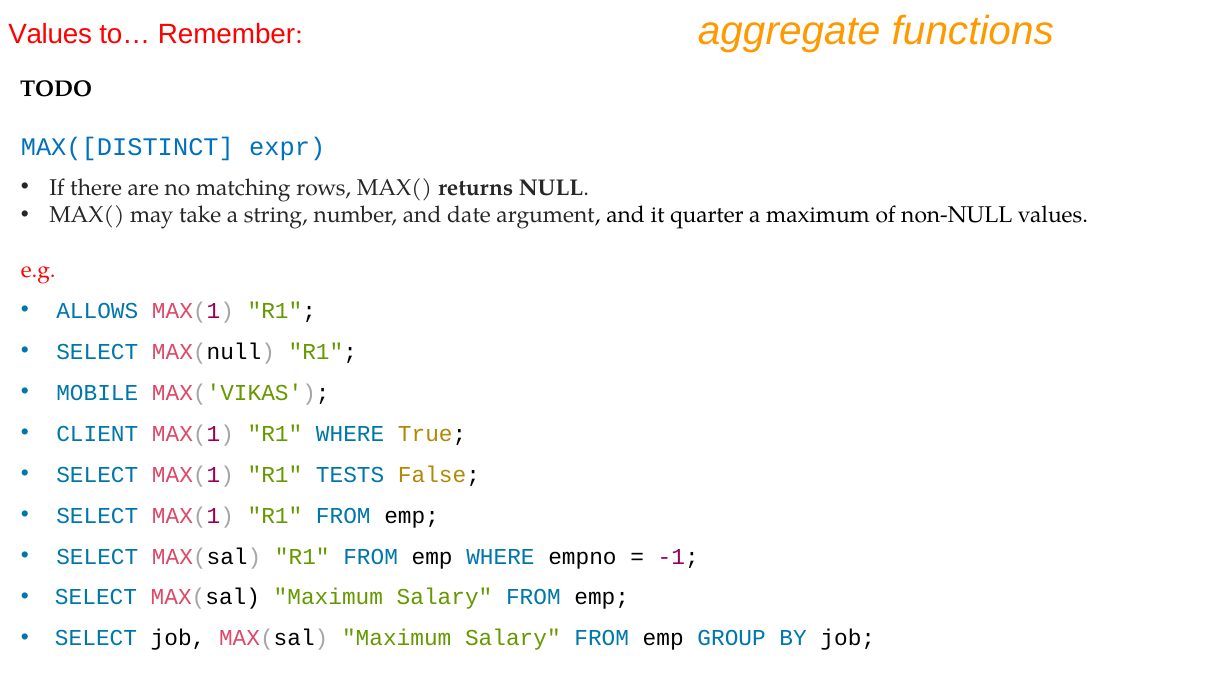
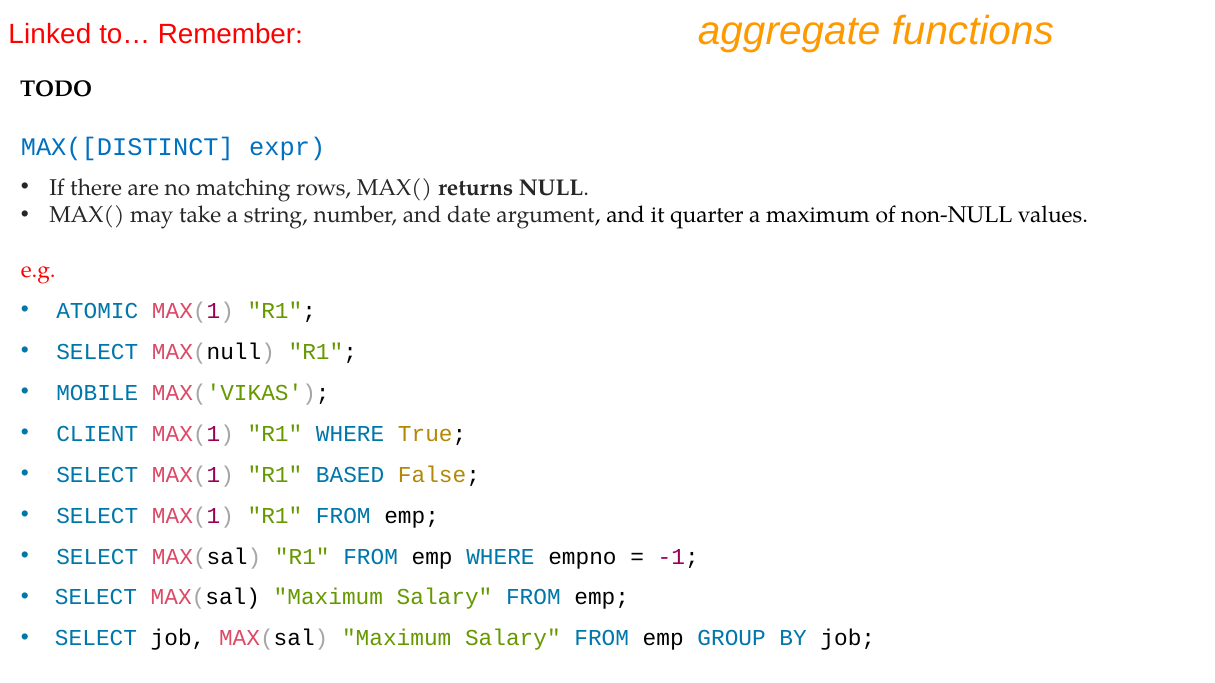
Values: Values -> Linked (50, 35)
ALLOWS: ALLOWS -> ATOMIC (97, 311)
TESTS: TESTS -> BASED (350, 475)
